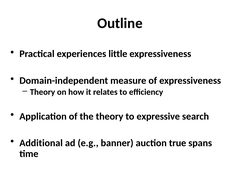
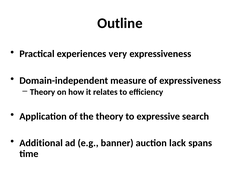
little: little -> very (118, 54)
true: true -> lack (177, 143)
